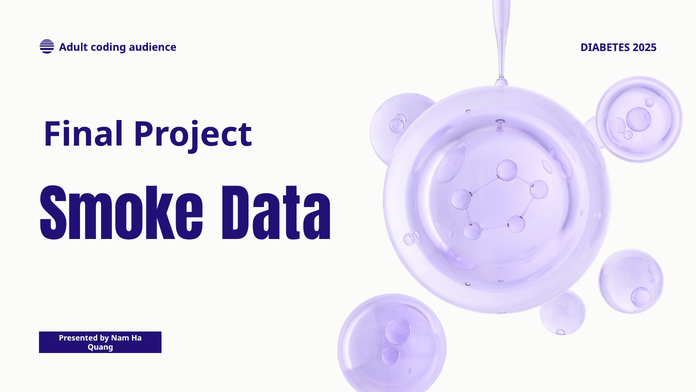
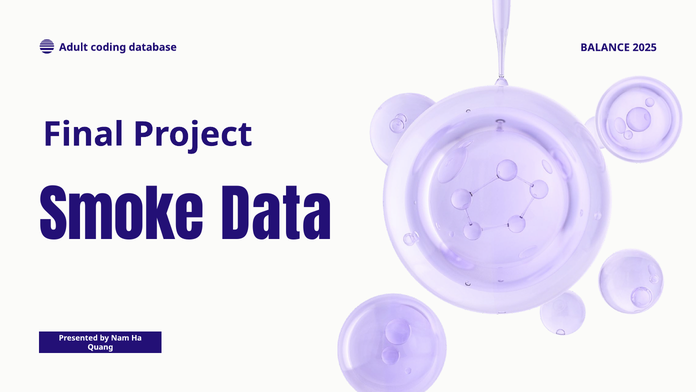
audience: audience -> database (153, 47)
DIABETES: DIABETES -> BALANCE (605, 48)
